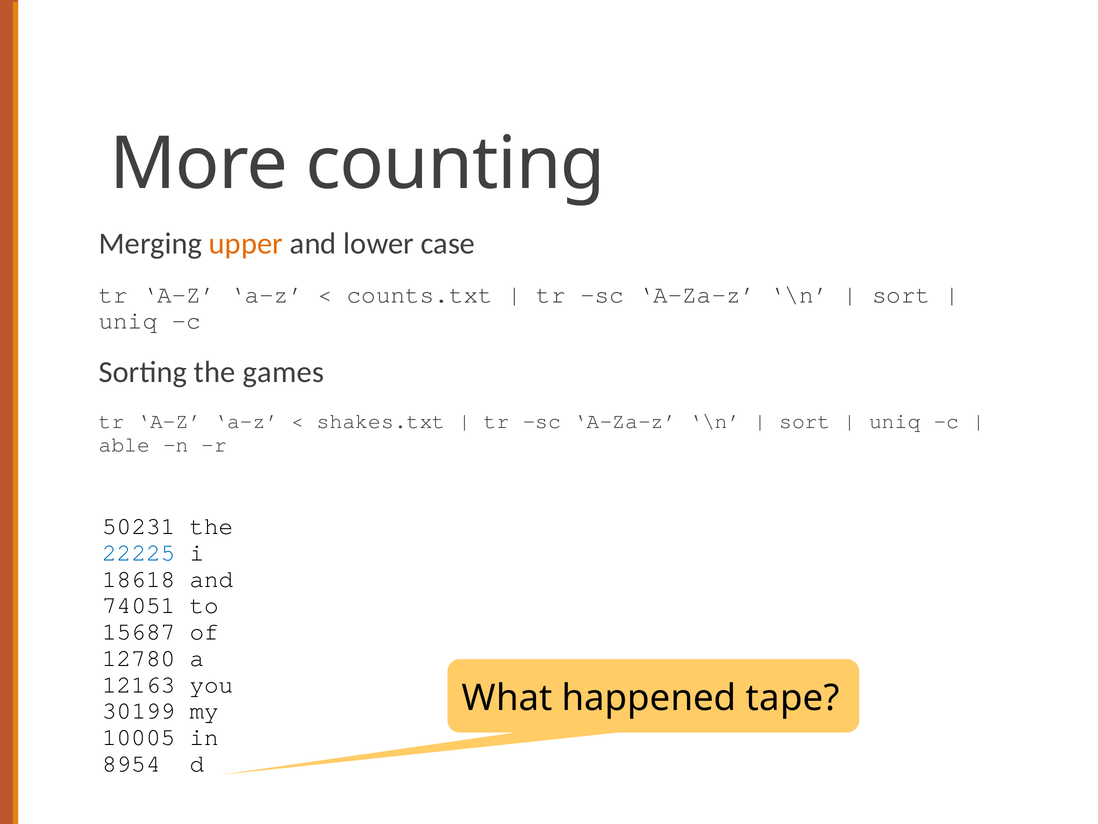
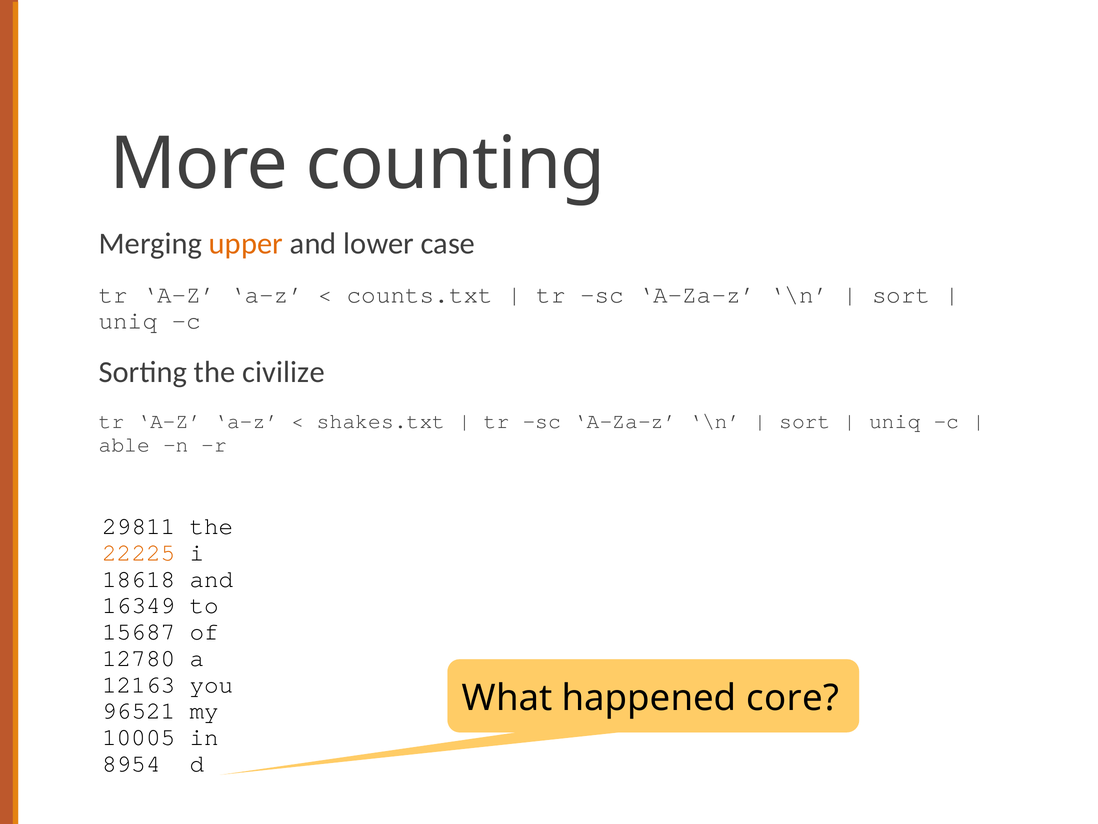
games: games -> civilize (283, 372)
50231: 50231 -> 29811 (139, 526)
22225 colour: blue -> orange (139, 552)
74051: 74051 -> 16349 (139, 605)
tape: tape -> core (793, 698)
30199: 30199 -> 96521 (139, 710)
